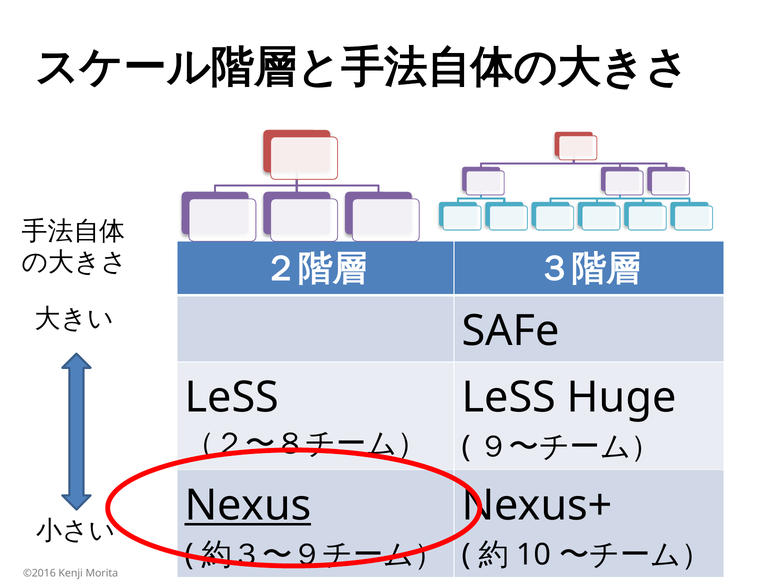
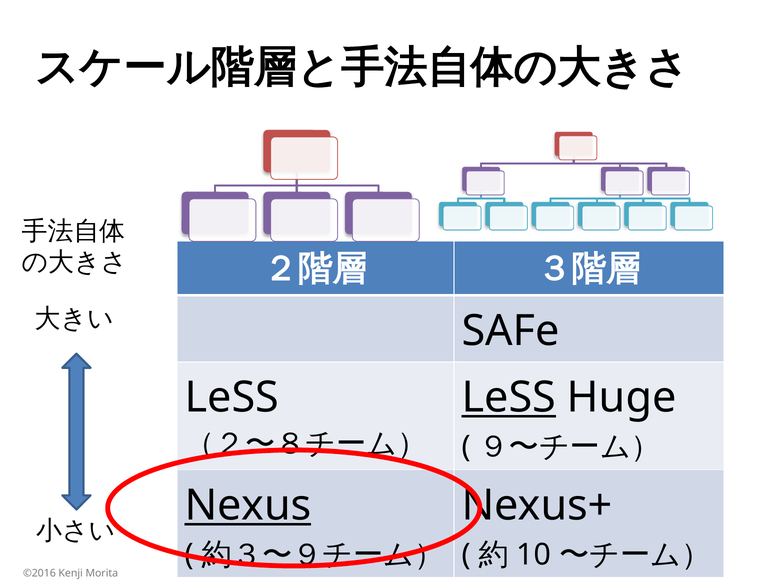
LeSS underline: none -> present (509, 398)
